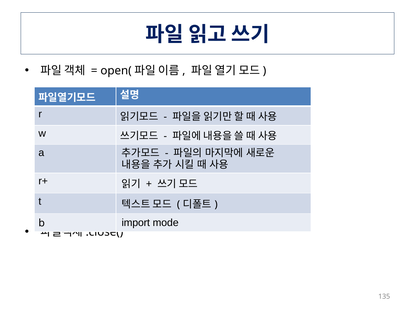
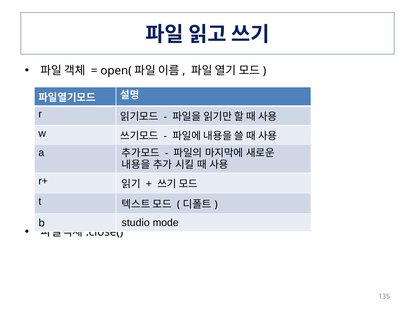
import: import -> studio (136, 223)
